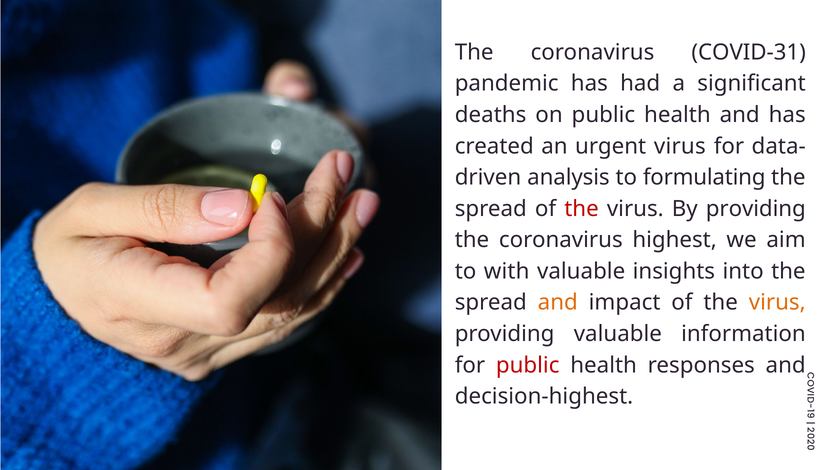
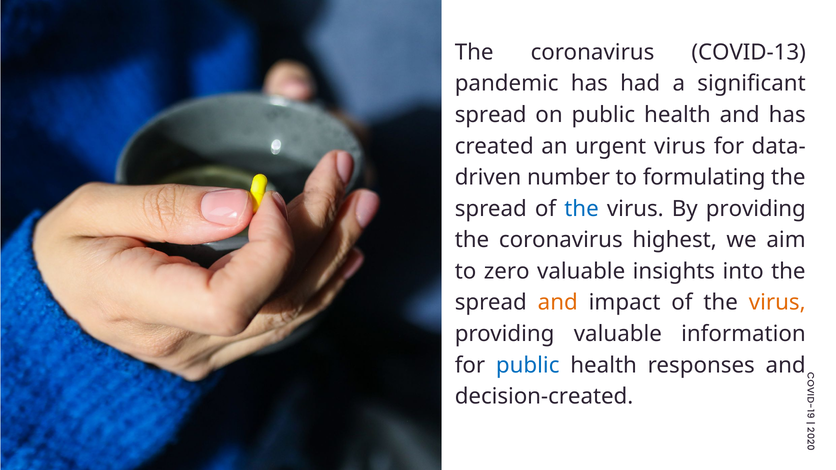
COVID-31: COVID-31 -> COVID-13 (749, 52)
deaths: deaths -> spread (491, 115)
analysis: analysis -> number (569, 178)
the colour: red -> blue (582, 209)
with: with -> zero (507, 271)
public colour: red -> blue (528, 365)
decision-highest: decision-highest -> decision-created (544, 397)
